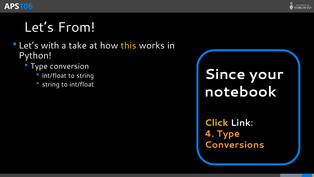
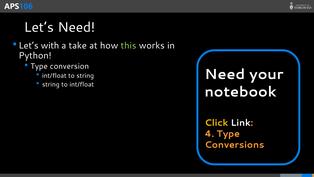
Let’s From: From -> Need (77, 27)
this colour: yellow -> light green (129, 46)
Since: Since -> Need (225, 74)
